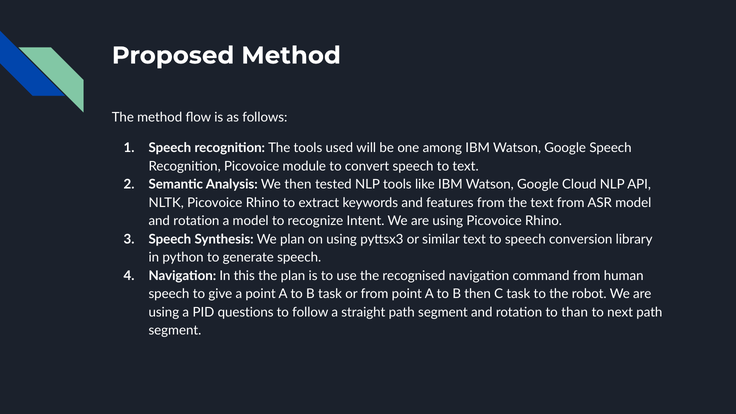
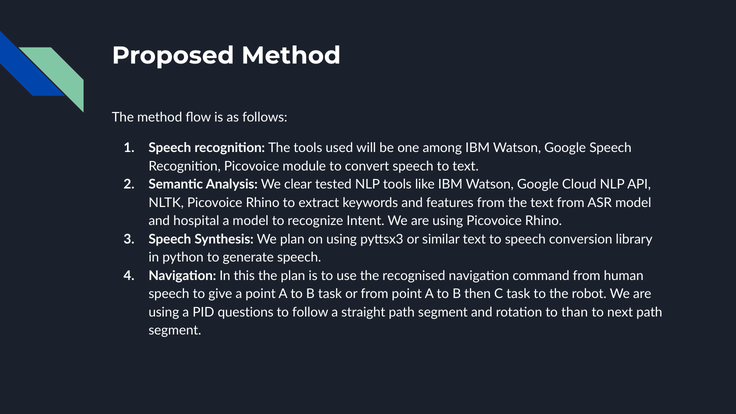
We then: then -> clear (298, 184)
rotation: rotation -> hospital (196, 221)
